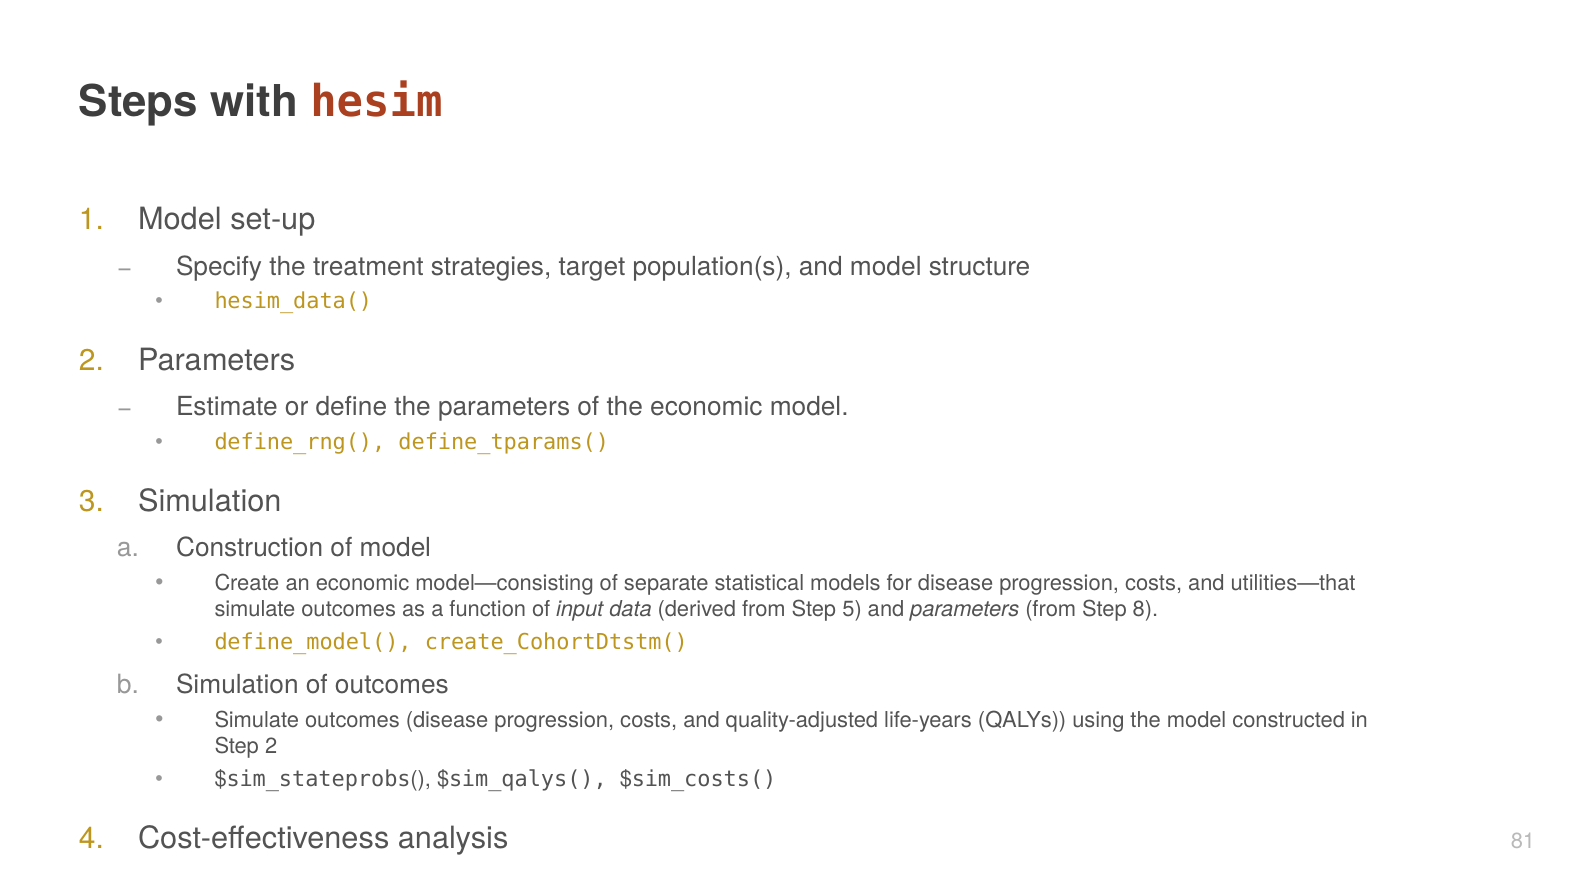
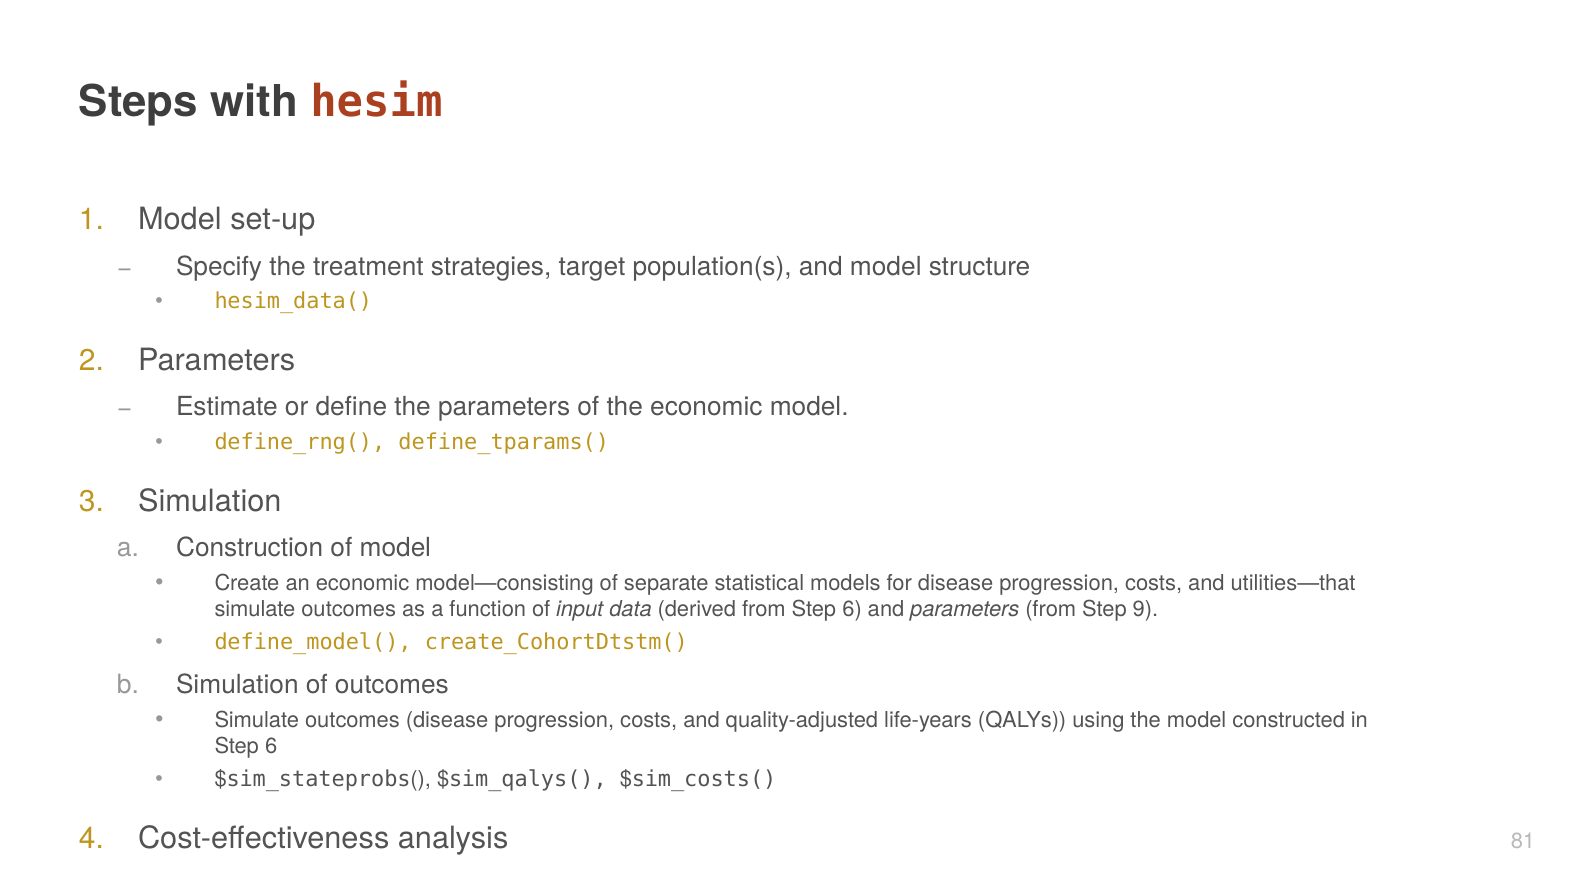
from Step 5: 5 -> 6 (852, 609)
8: 8 -> 9 (1146, 609)
2: 2 -> 6 (271, 746)
